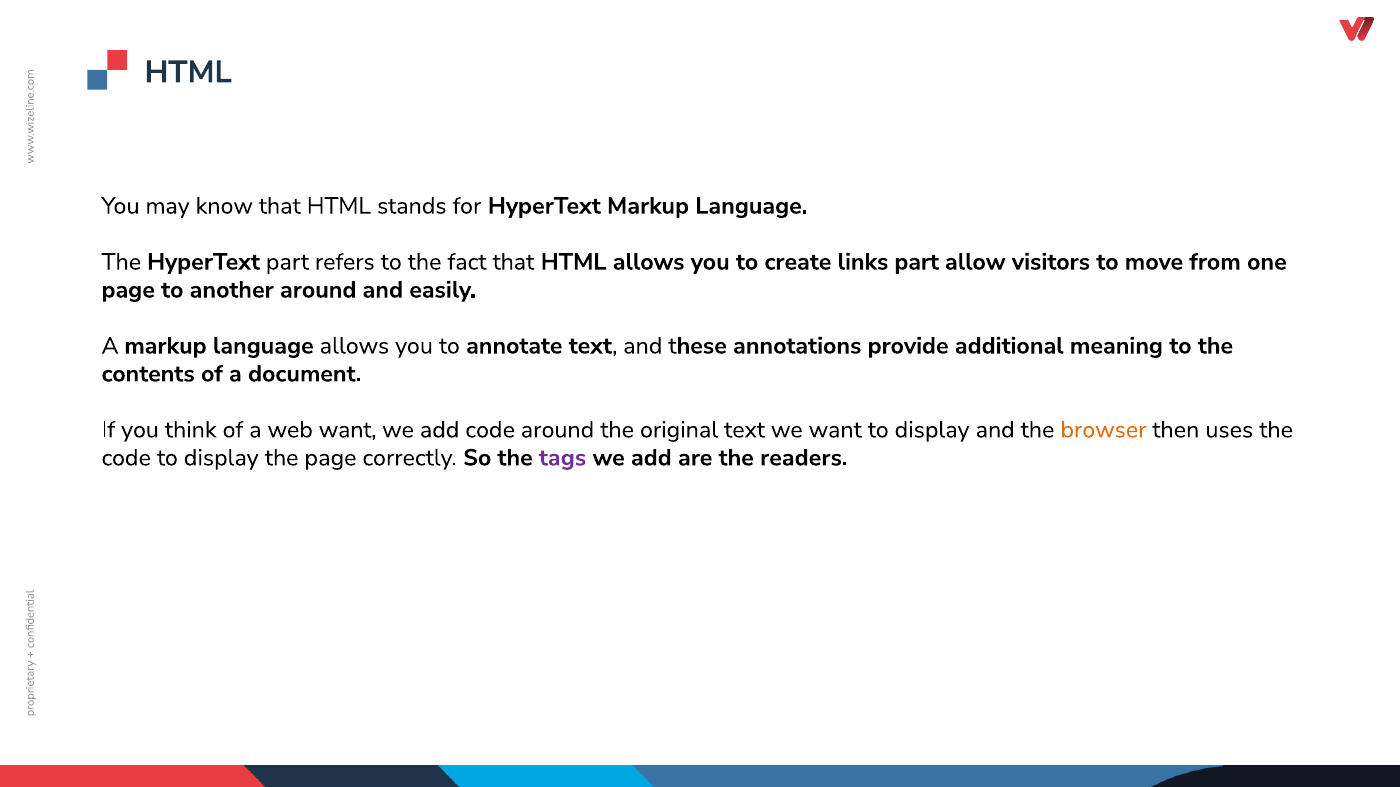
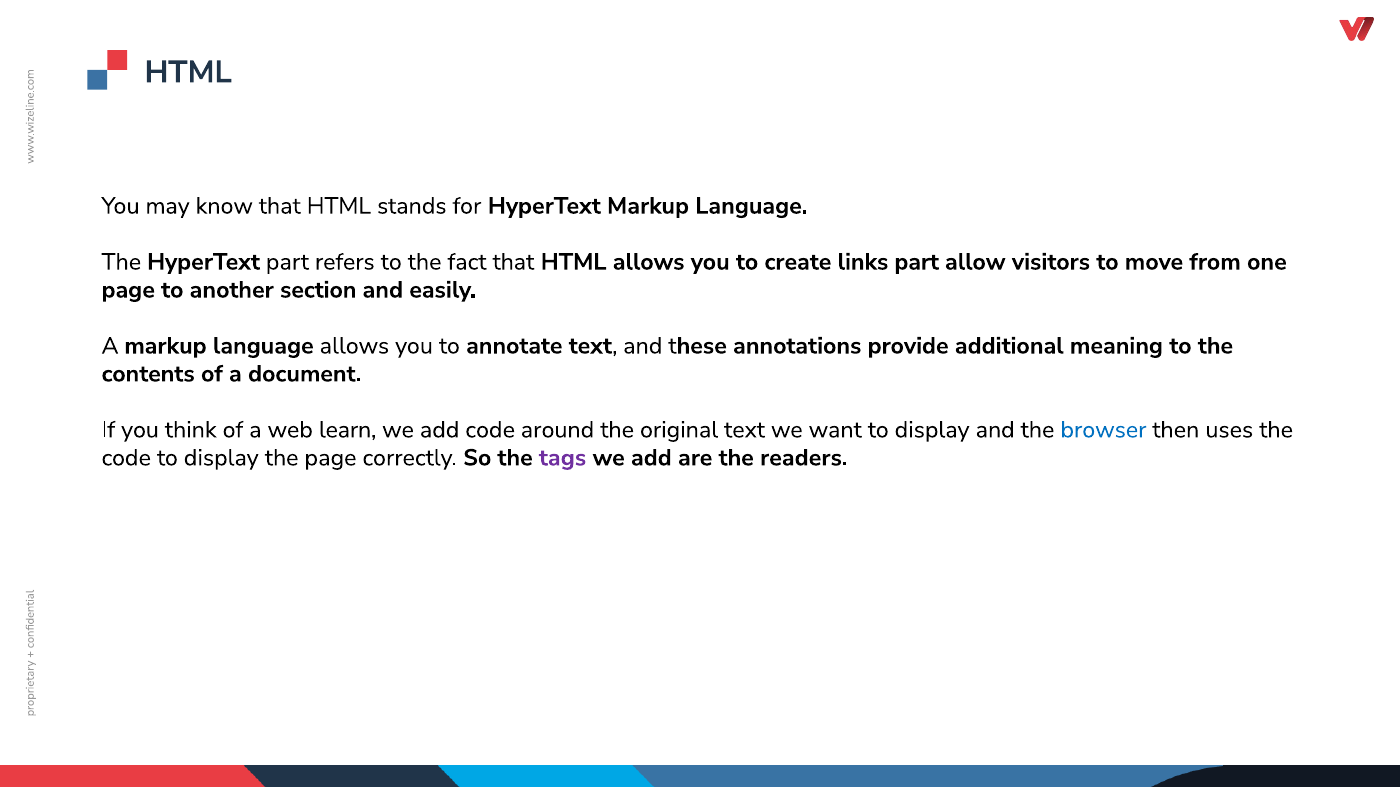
another around: around -> section (318, 290)
web want: want -> learn (348, 430)
browser colour: orange -> blue (1103, 430)
